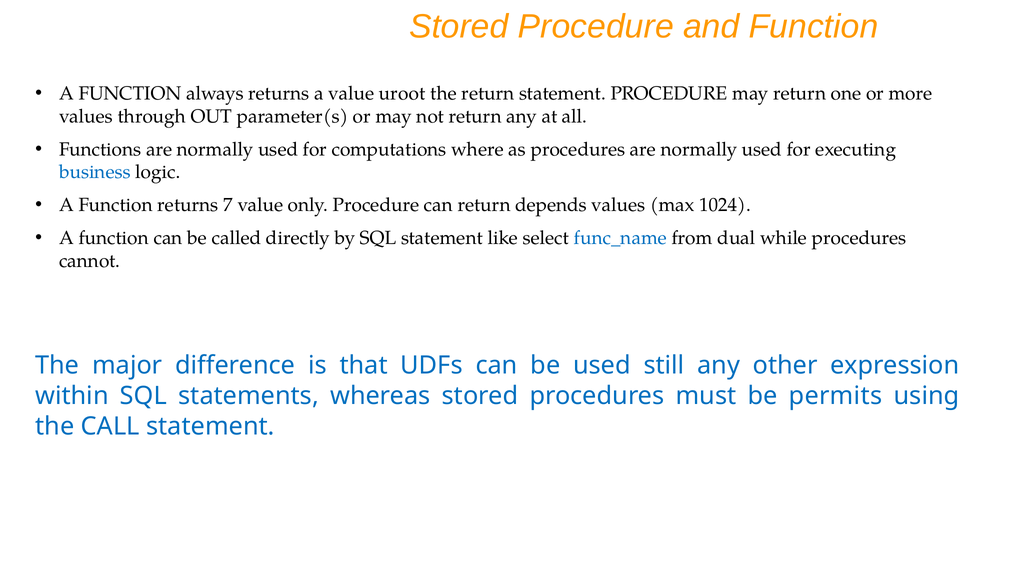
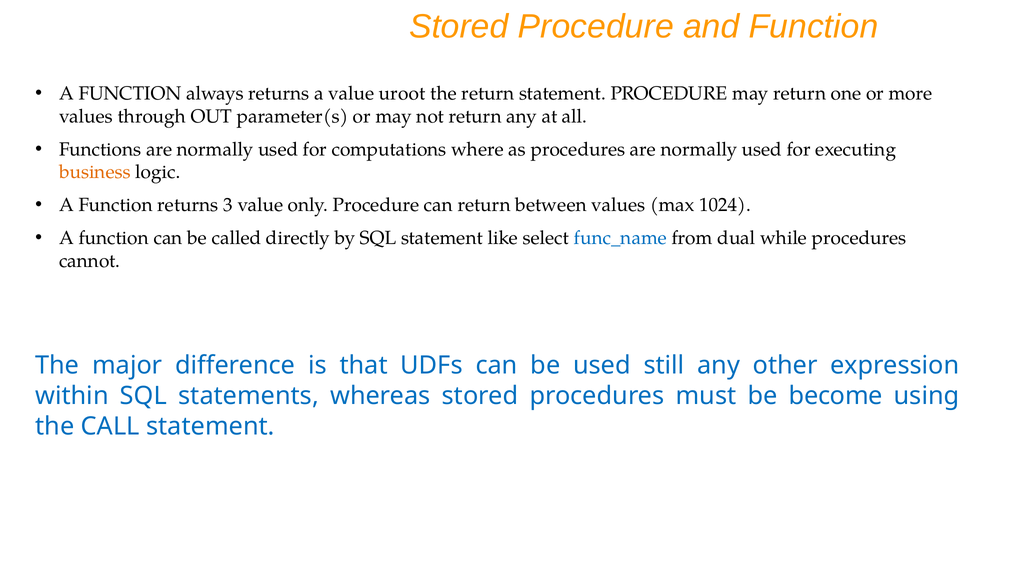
business colour: blue -> orange (95, 172)
7: 7 -> 3 (228, 205)
depends: depends -> between (551, 205)
permits: permits -> become (836, 396)
